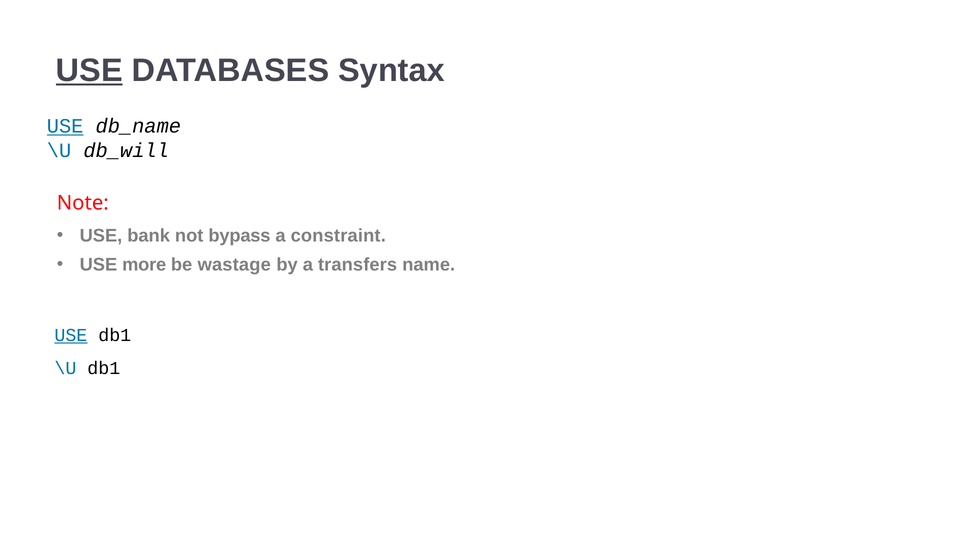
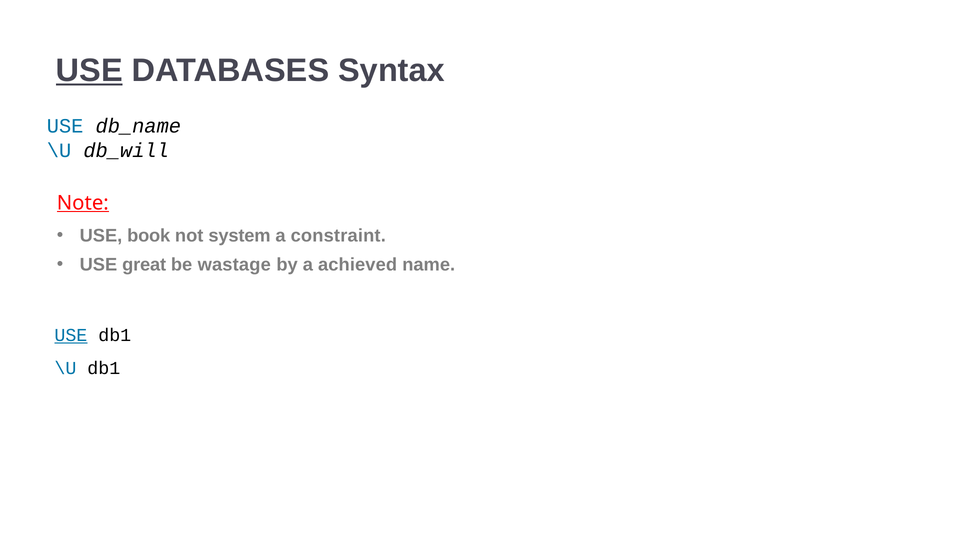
USE underline: present -> none (65, 126)
Note underline: none -> present (83, 203)
bank: bank -> book (149, 236)
bypass: bypass -> system (239, 236)
more: more -> great (144, 265)
transfers: transfers -> achieved (358, 265)
